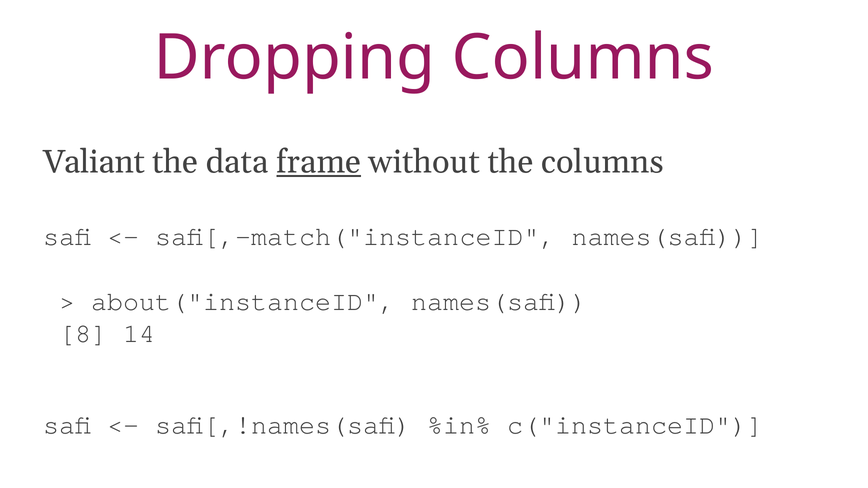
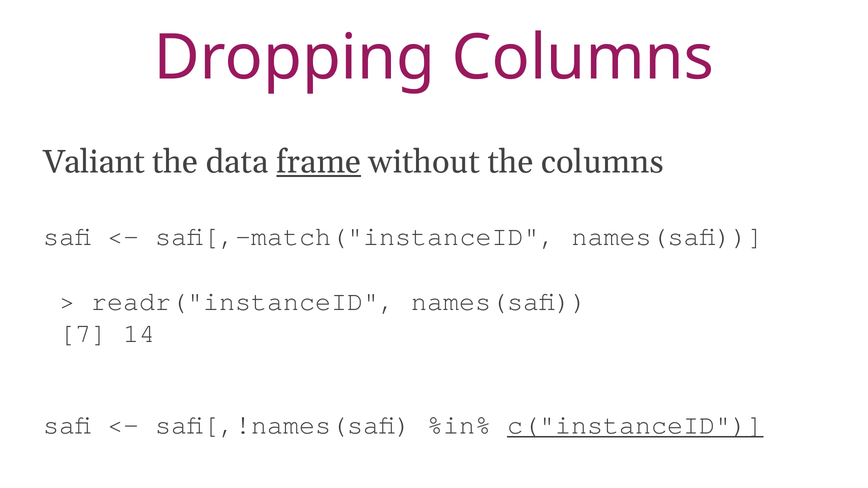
about("instanceID: about("instanceID -> readr("instanceID (243, 302)
8: 8 -> 7 (83, 334)
c("instanceID underline: none -> present (635, 425)
